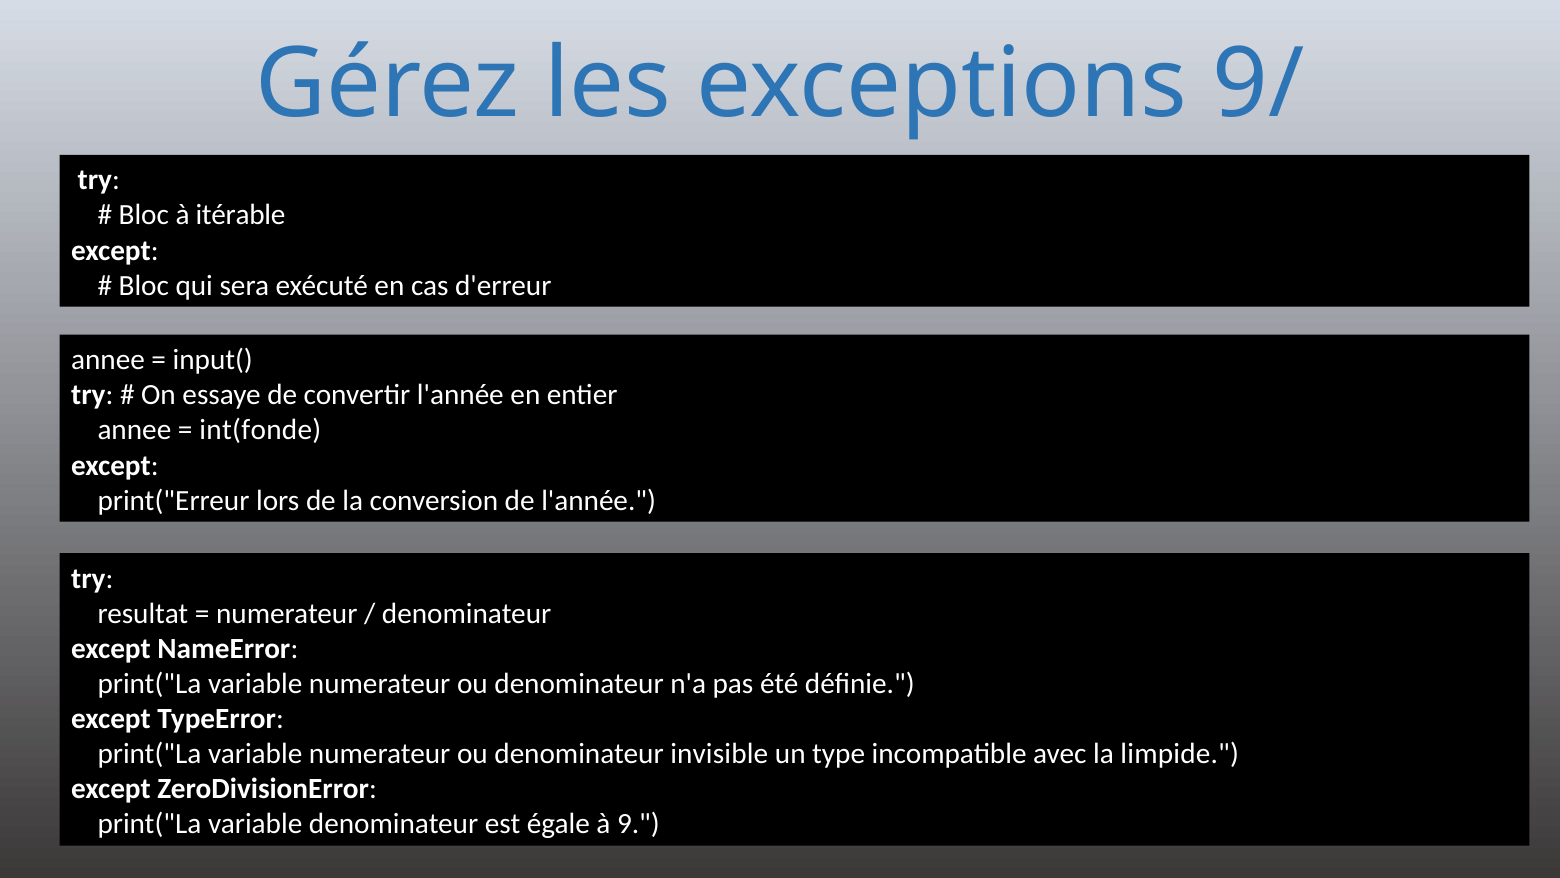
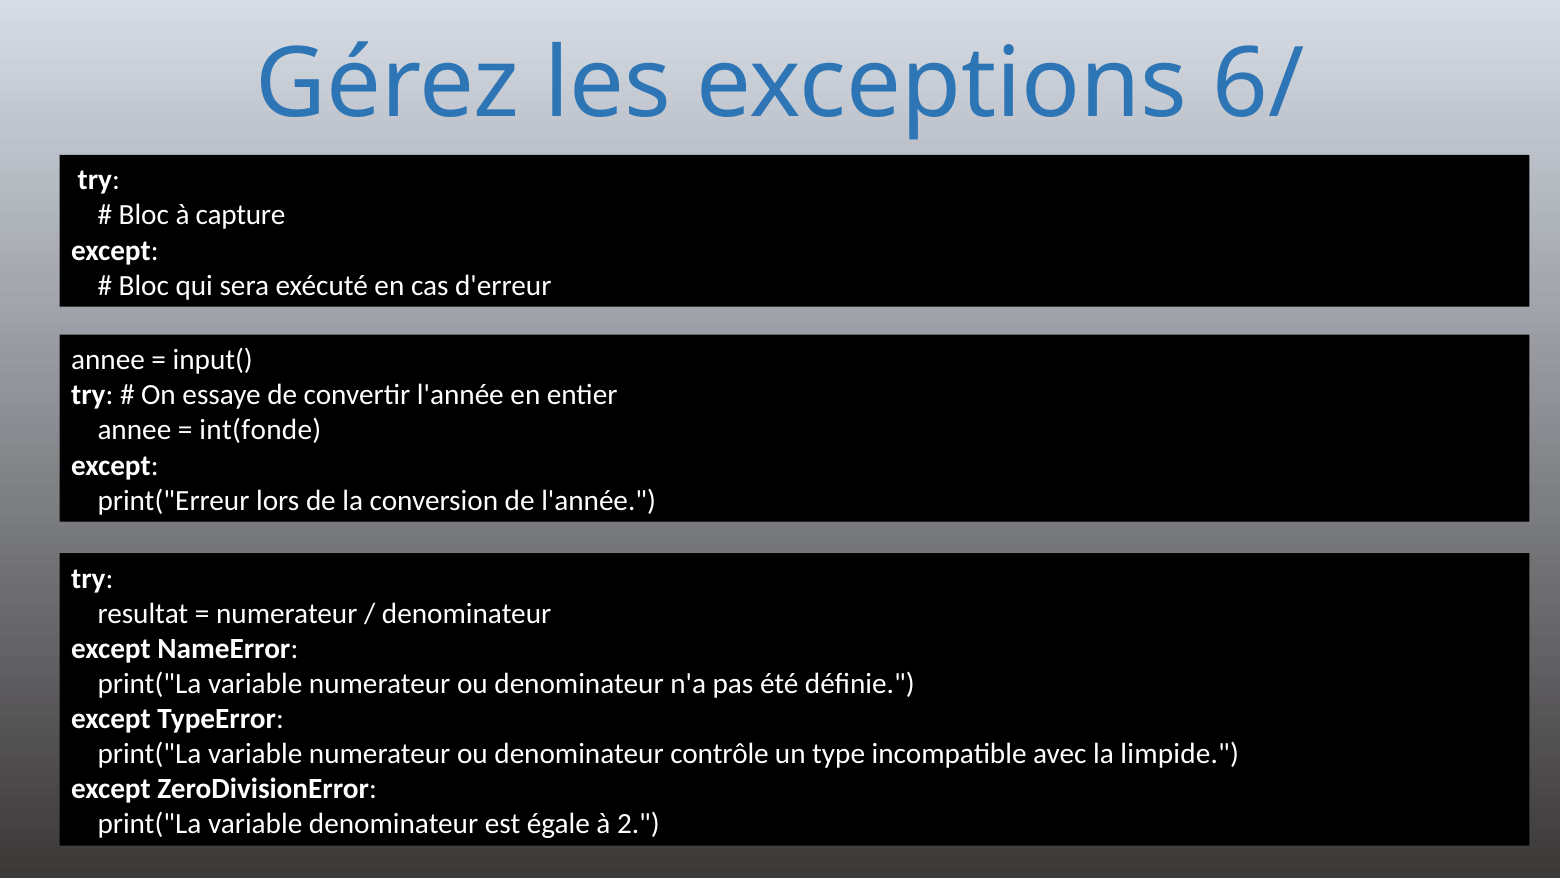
9/: 9/ -> 6/ (1259, 84)
itérable: itérable -> capture (240, 215)
invisible: invisible -> contrôle (719, 754)
9: 9 -> 2 (638, 824)
